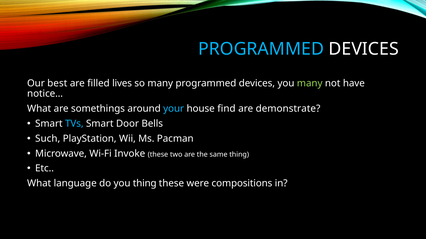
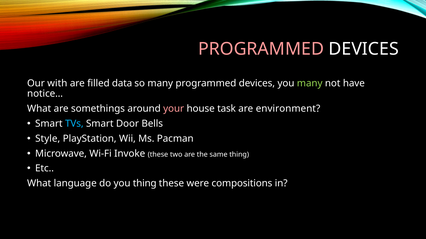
PROGRAMMED colour: light blue -> pink (261, 49)
best: best -> with (57, 83)
lives: lives -> data (122, 83)
your colour: light blue -> pink (174, 109)
find: find -> task (227, 109)
demonstrate: demonstrate -> environment (288, 109)
Such: Such -> Style (48, 139)
